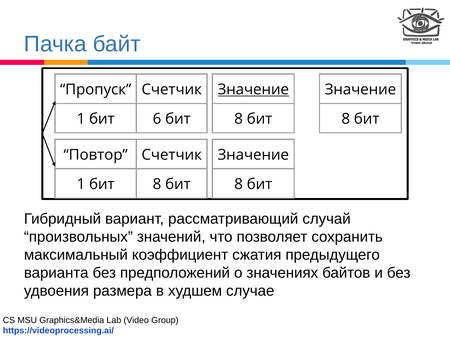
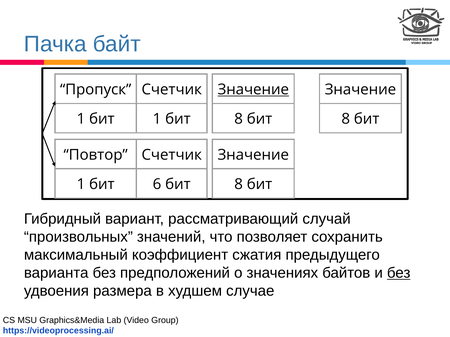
бит 6: 6 -> 1 (157, 119)
бит 8: 8 -> 6 (157, 185)
без underline: none -> present (399, 273)
